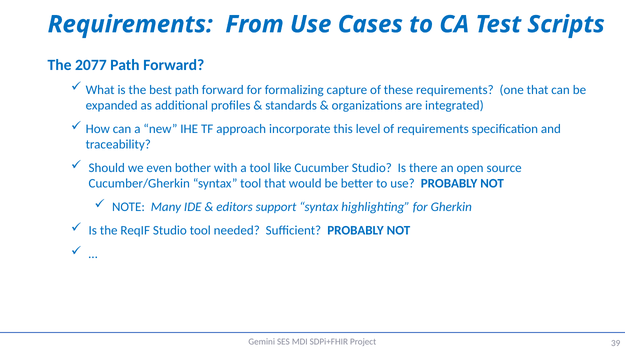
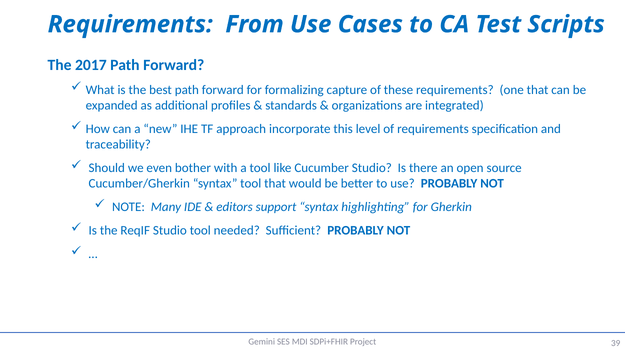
2077: 2077 -> 2017 (91, 65)
